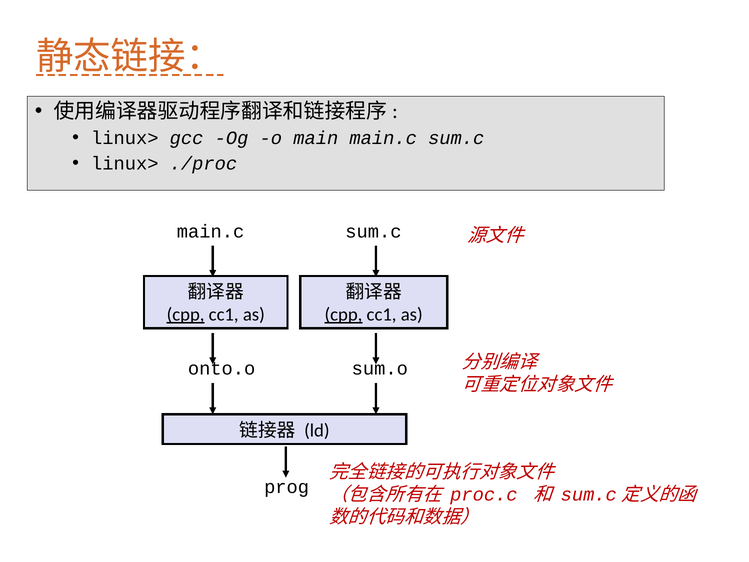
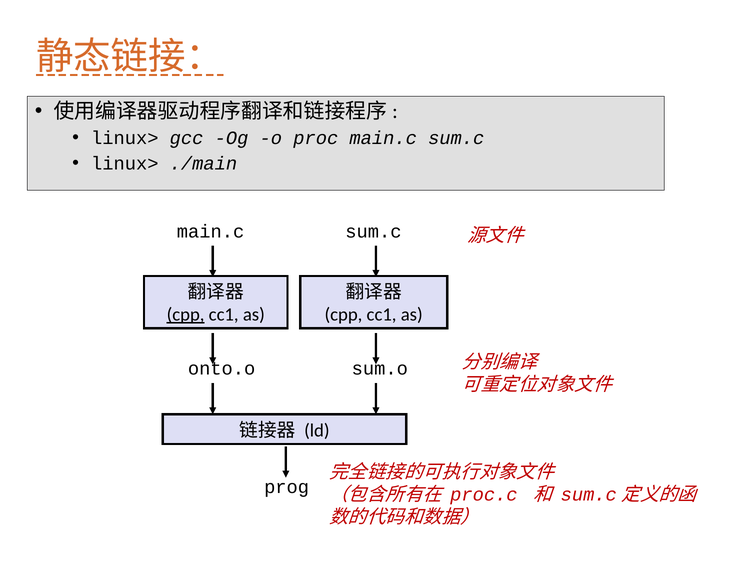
main: main -> proc (316, 138)
./proc: ./proc -> ./main (203, 163)
cpp underline: present -> none (343, 315)
